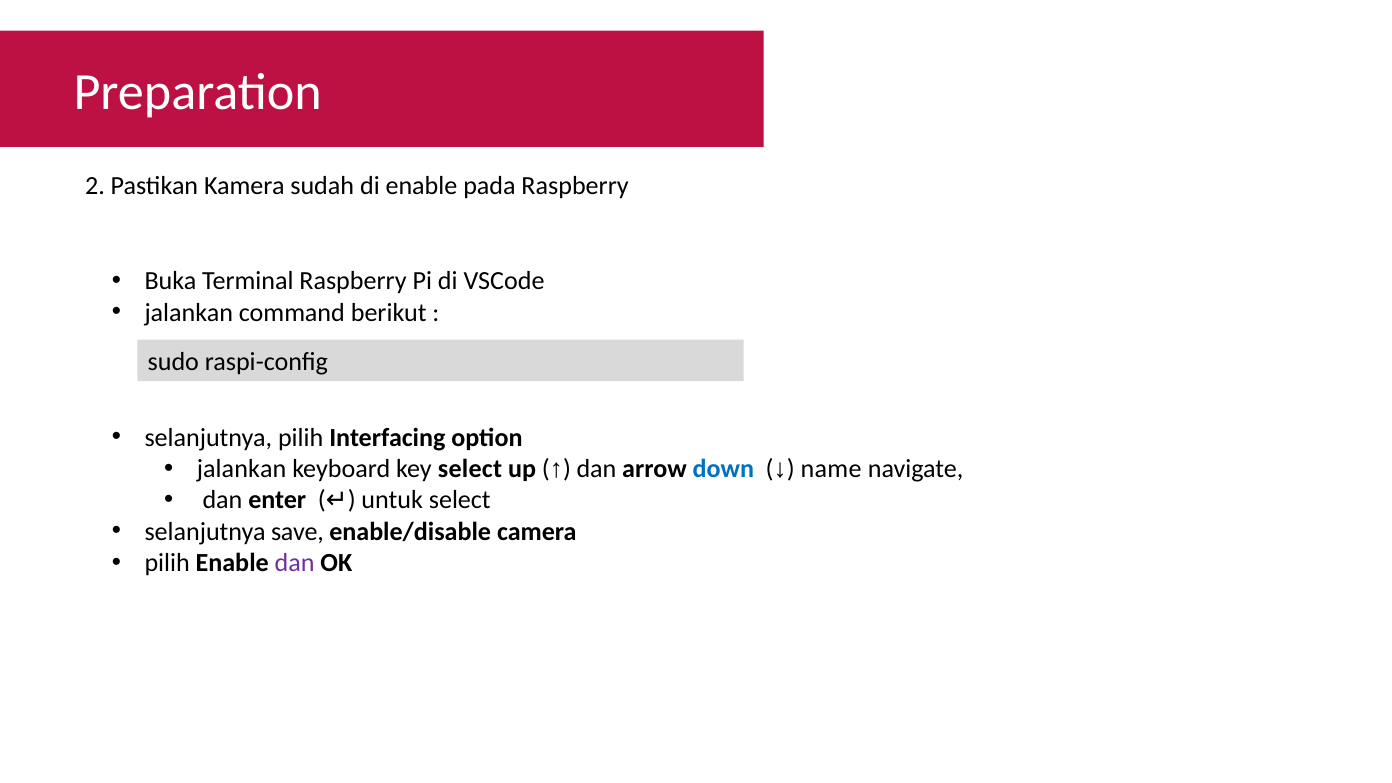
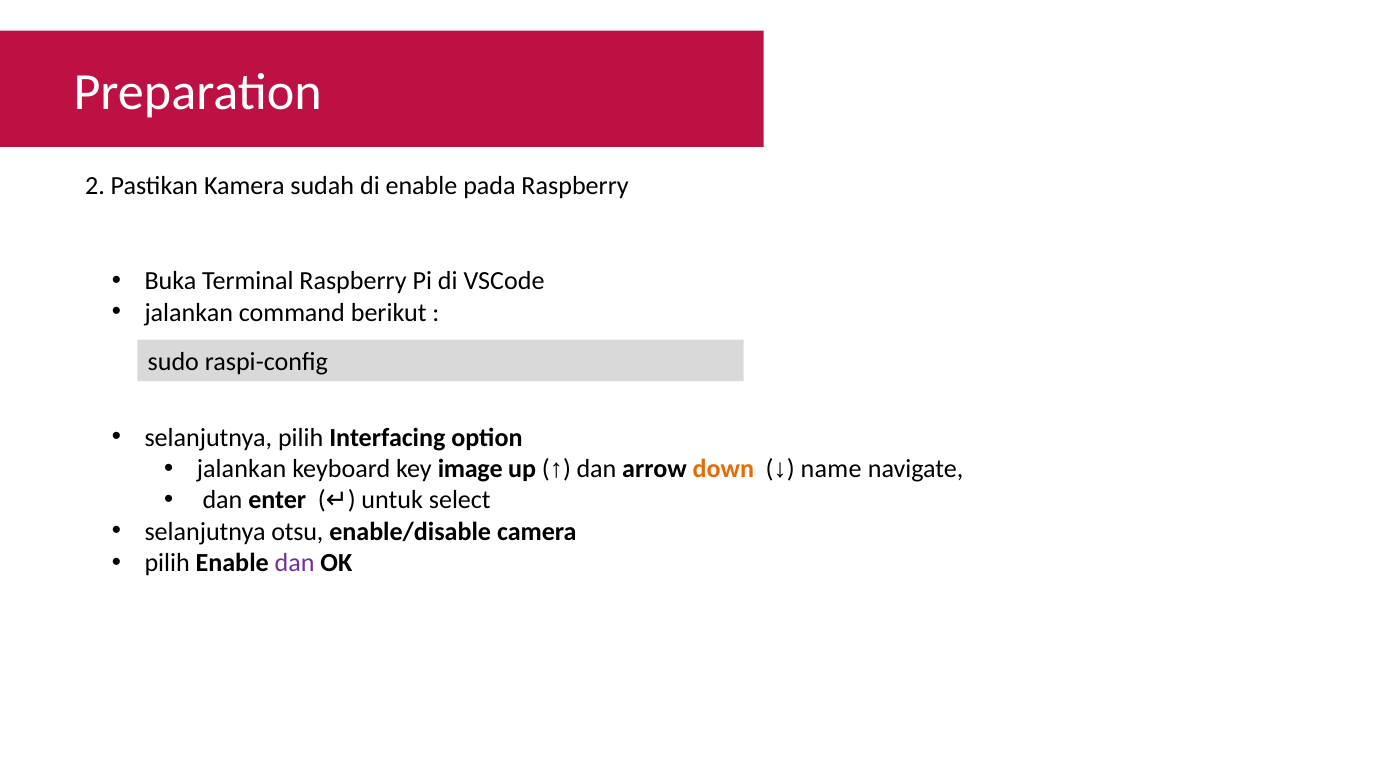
key select: select -> image (470, 469)
down colour: blue -> orange (723, 469)
save: save -> otsu (297, 532)
